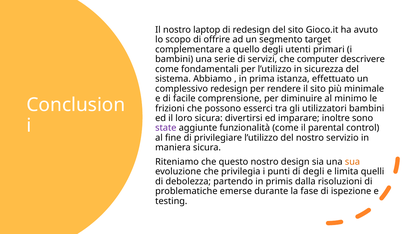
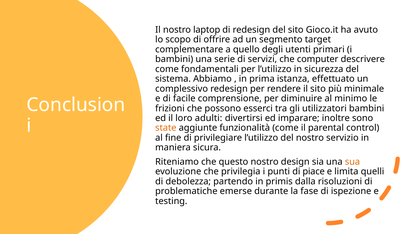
loro sicura: sicura -> adulti (209, 118)
state colour: purple -> orange (166, 128)
di degli: degli -> piace (314, 172)
